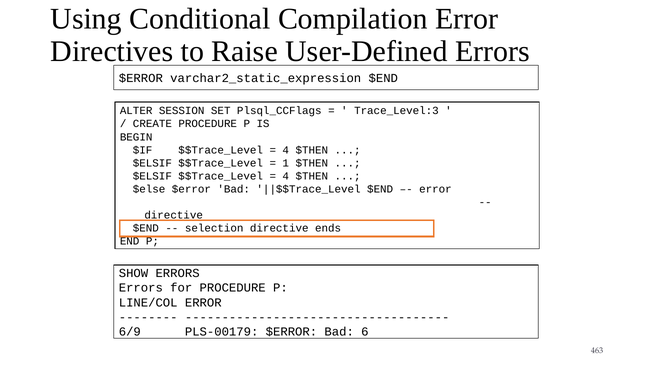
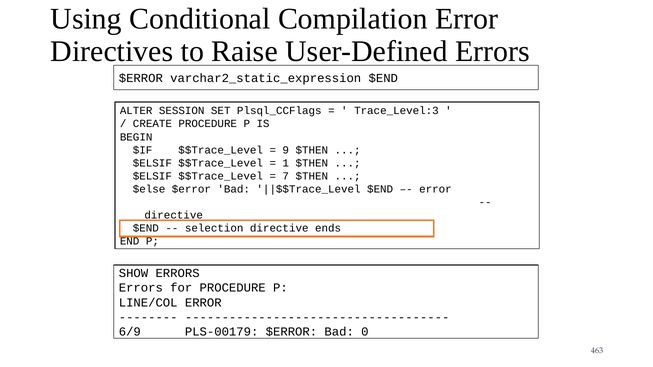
4: 4 -> 9 (286, 150)
4: 4 -> 7 (286, 176)
6: 6 -> 0 (365, 332)
